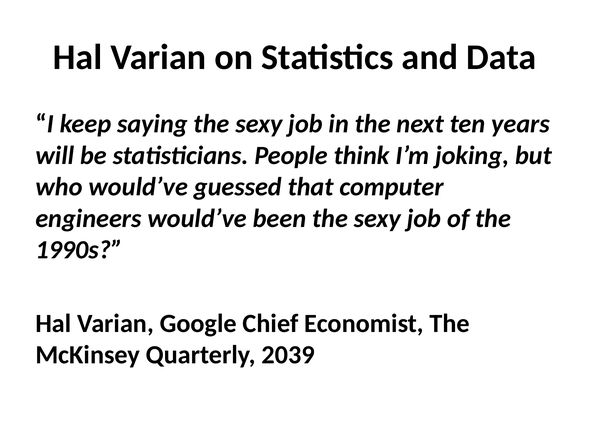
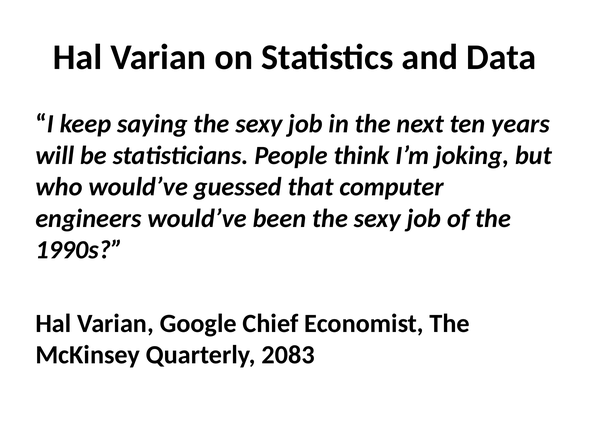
2039: 2039 -> 2083 (288, 355)
